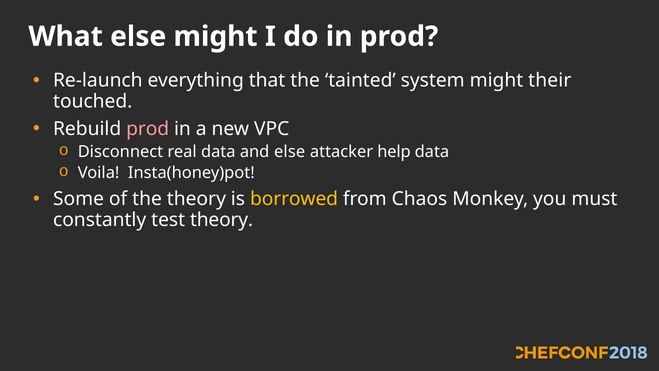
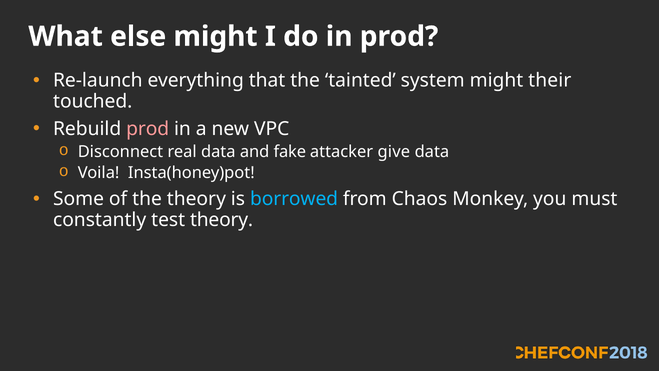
and else: else -> fake (290, 152)
help: help -> give (394, 152)
borrowed colour: yellow -> light blue (294, 199)
